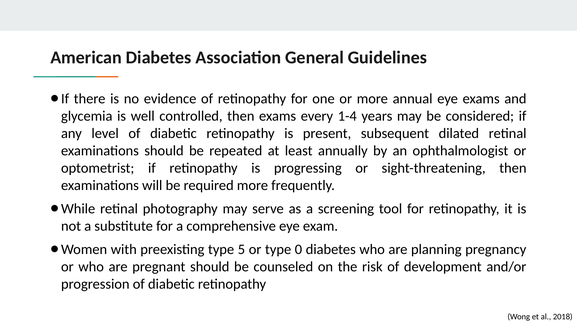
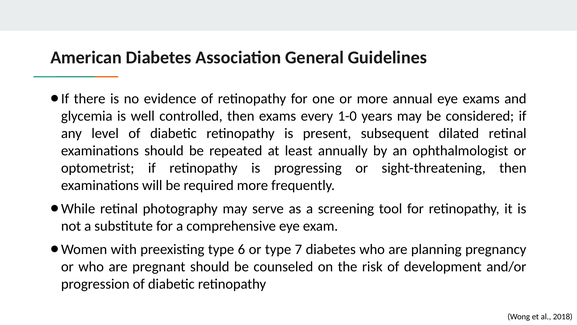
1-4: 1-4 -> 1-0 (347, 116)
5: 5 -> 6 (241, 249)
0: 0 -> 7 (298, 249)
